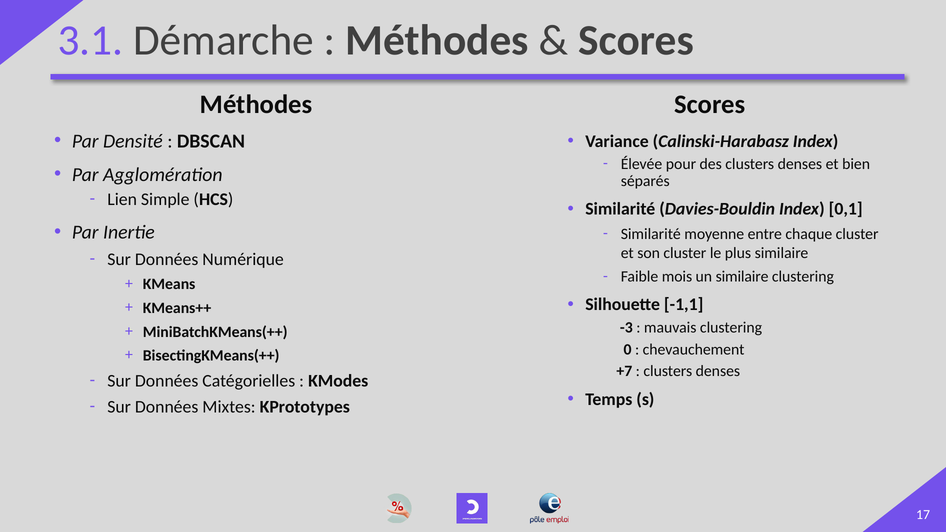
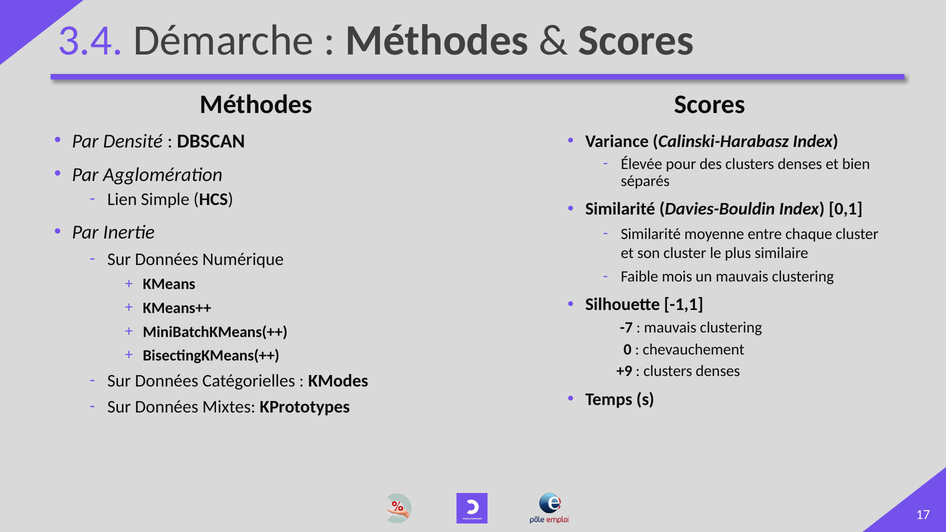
3.1: 3.1 -> 3.4 (90, 41)
un similaire: similaire -> mauvais (742, 277)
-3: -3 -> -7 (626, 328)
+7: +7 -> +9 (624, 371)
